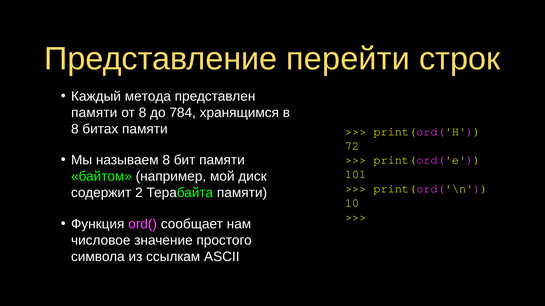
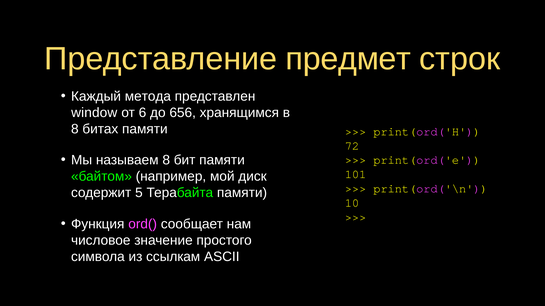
перейти: перейти -> предмет (348, 59)
памяти: памяти -> window (94, 113)
от 8: 8 -> 6 (142, 113)
784: 784 -> 656 (183, 113)
2: 2 -> 5 (139, 193)
